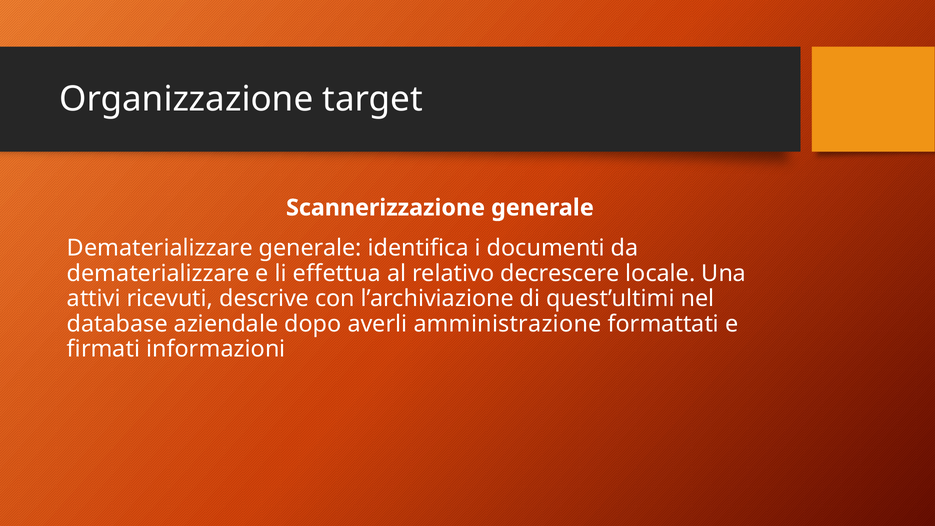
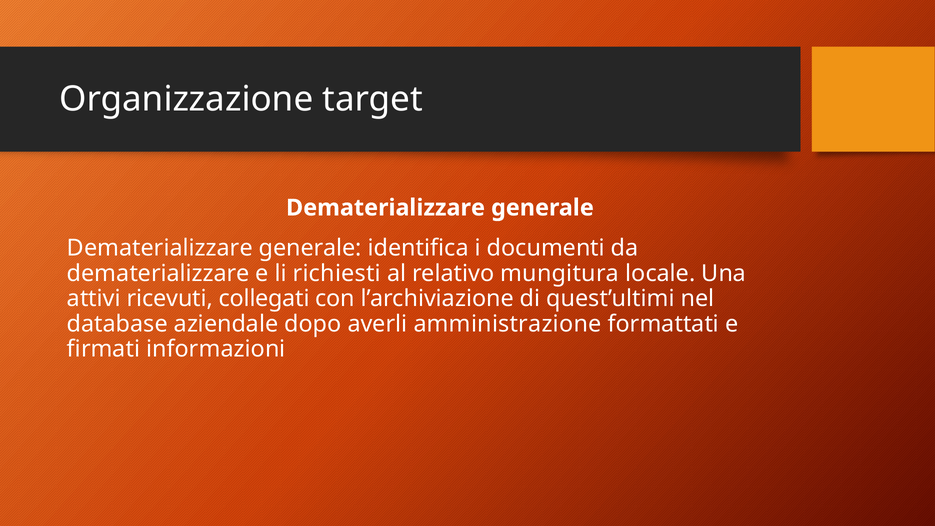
Scannerizzazione: Scannerizzazione -> Dematerializzare (385, 208)
effettua: effettua -> richiesti (337, 273)
decrescere: decrescere -> mungitura (560, 273)
descrive: descrive -> collegati (264, 299)
